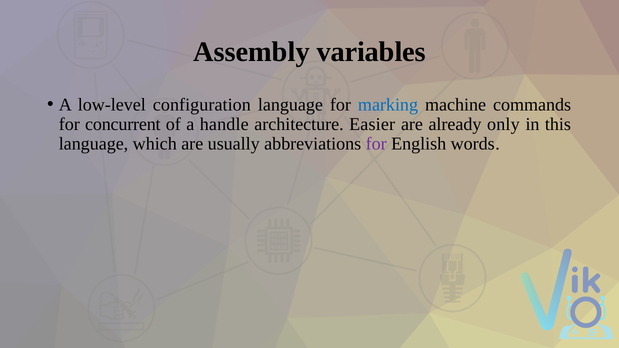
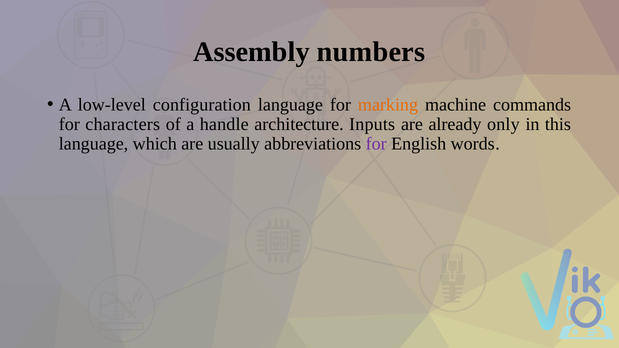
variables: variables -> numbers (371, 52)
marking colour: blue -> orange (388, 105)
concurrent: concurrent -> characters (123, 124)
Easier: Easier -> Inputs (372, 124)
